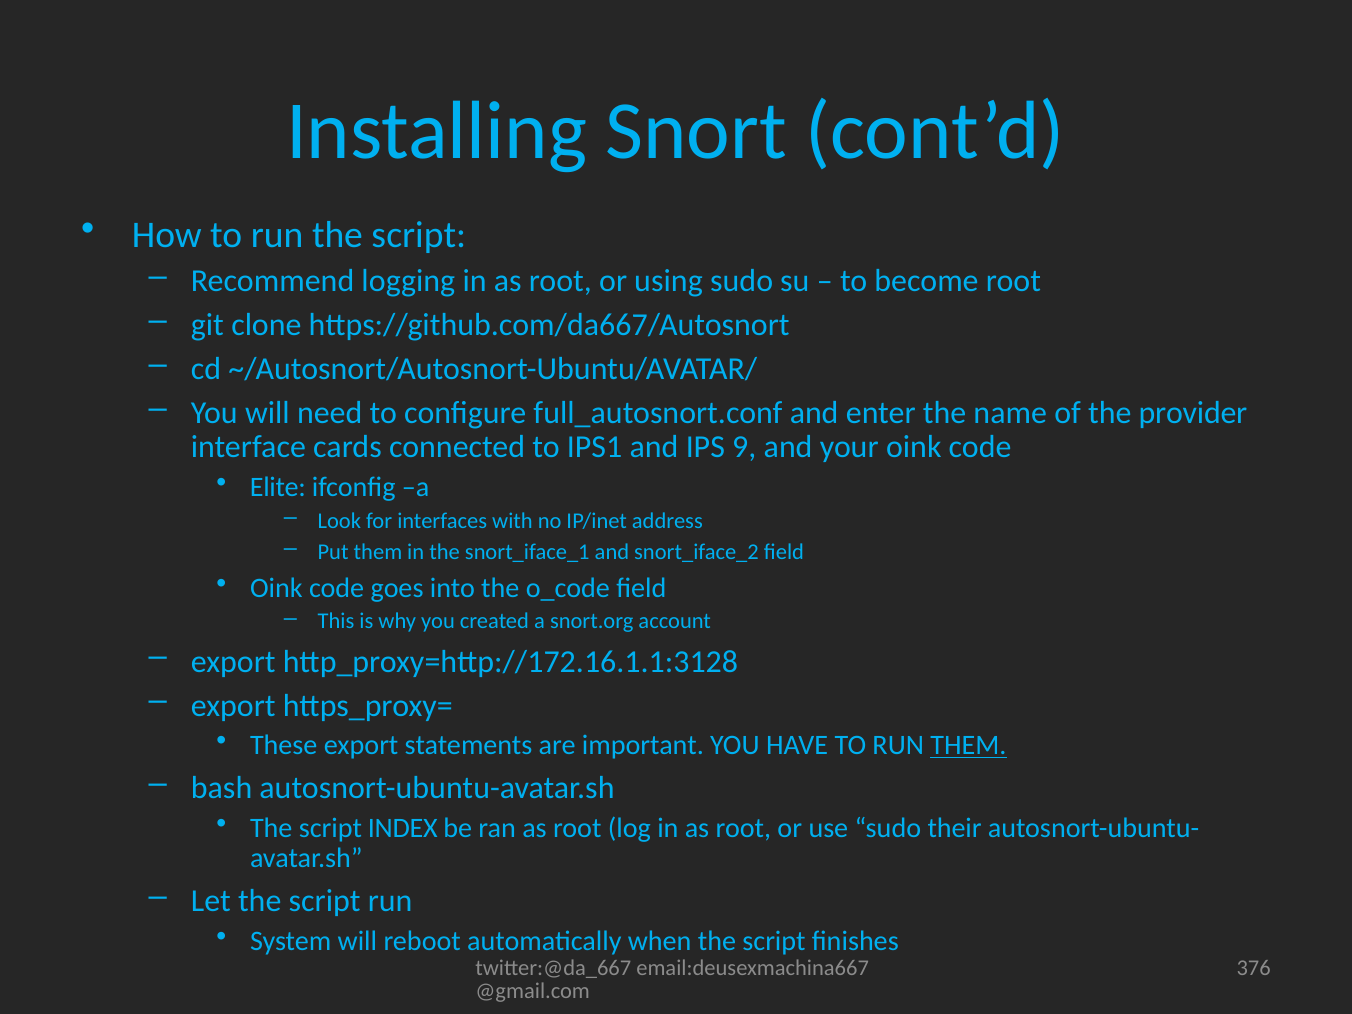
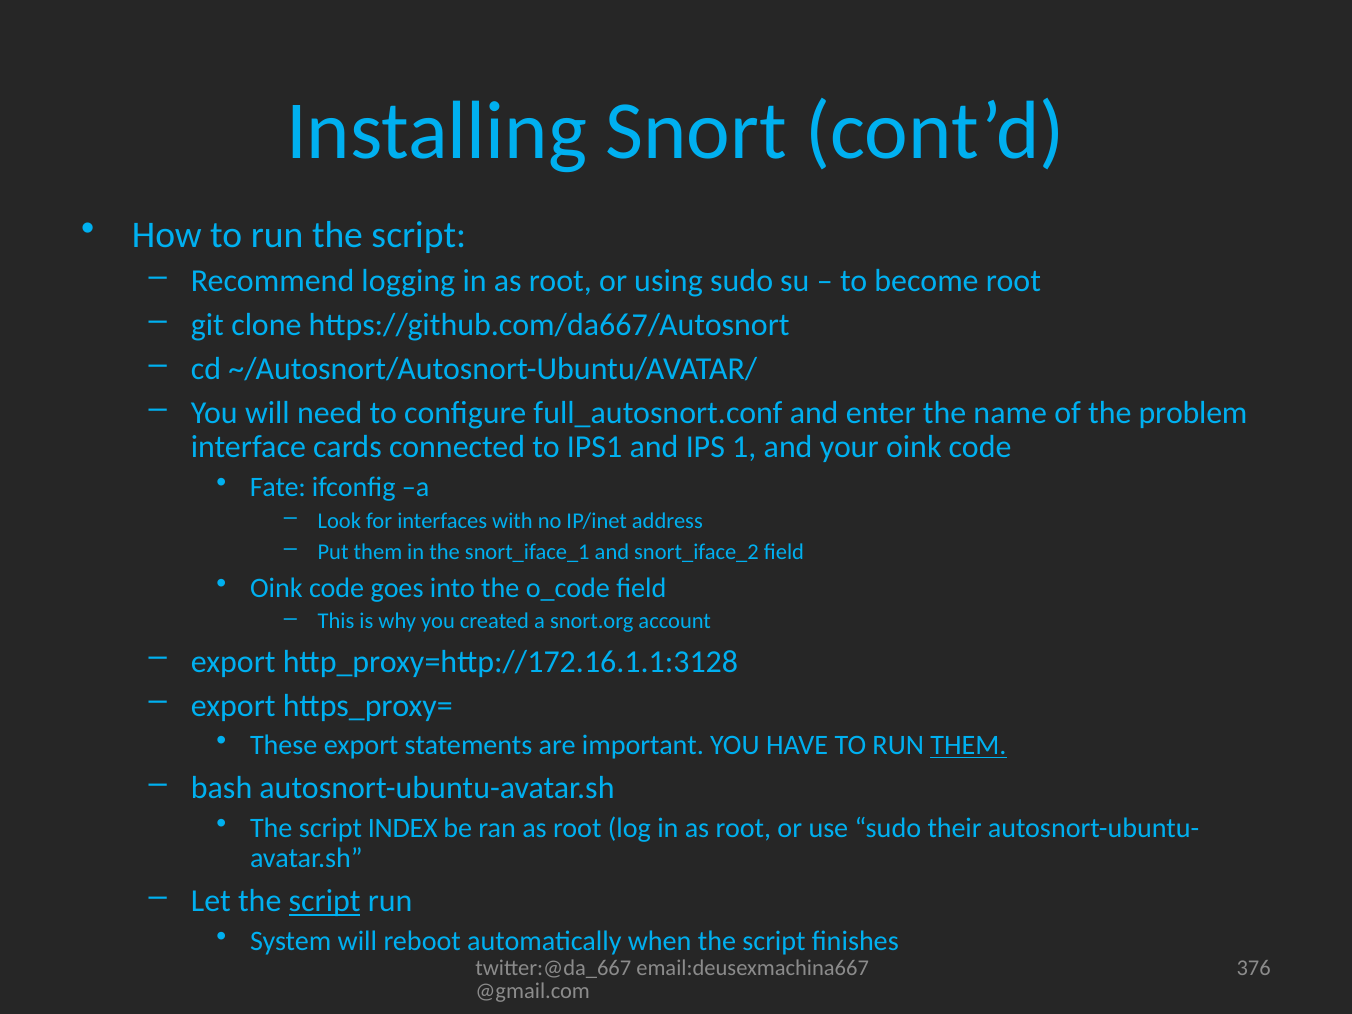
provider: provider -> problem (1193, 413)
9: 9 -> 1 (744, 447)
Elite: Elite -> Fate (278, 487)
script underline: none -> present (325, 901)
